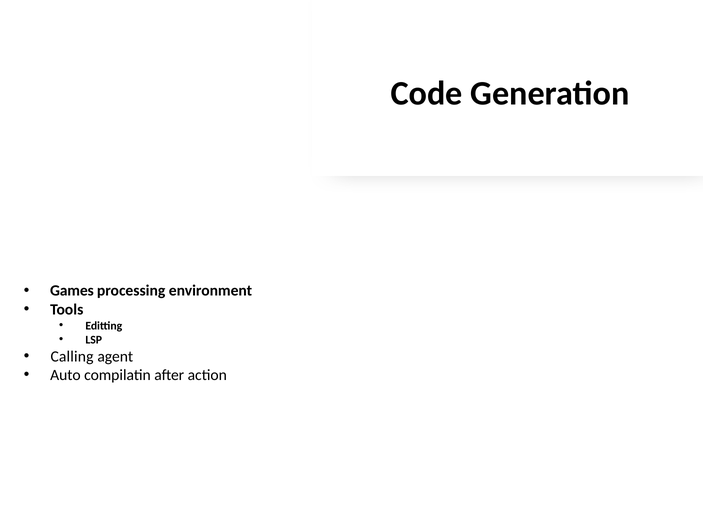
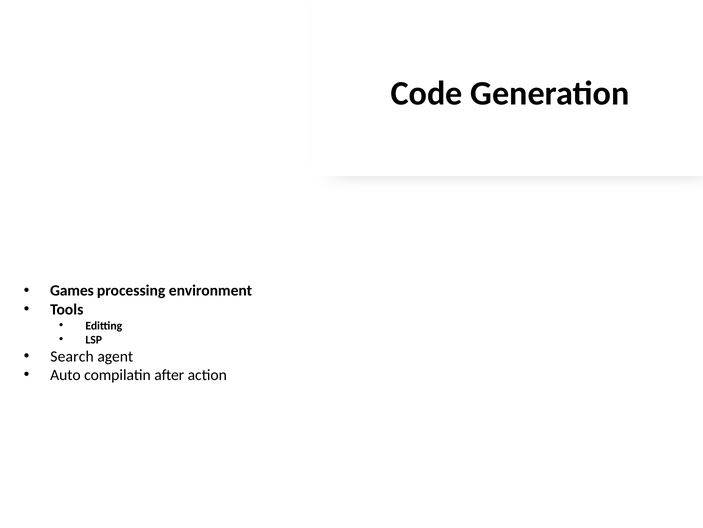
Calling: Calling -> Search (72, 356)
